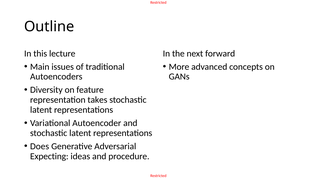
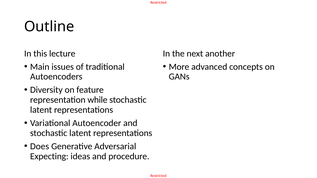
forward: forward -> another (220, 54)
takes: takes -> while (97, 100)
